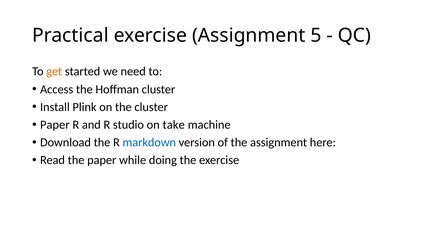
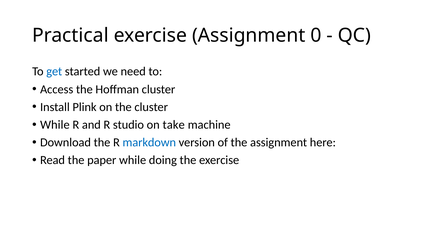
5: 5 -> 0 (316, 35)
get colour: orange -> blue (54, 71)
Paper: Paper -> While (55, 124)
